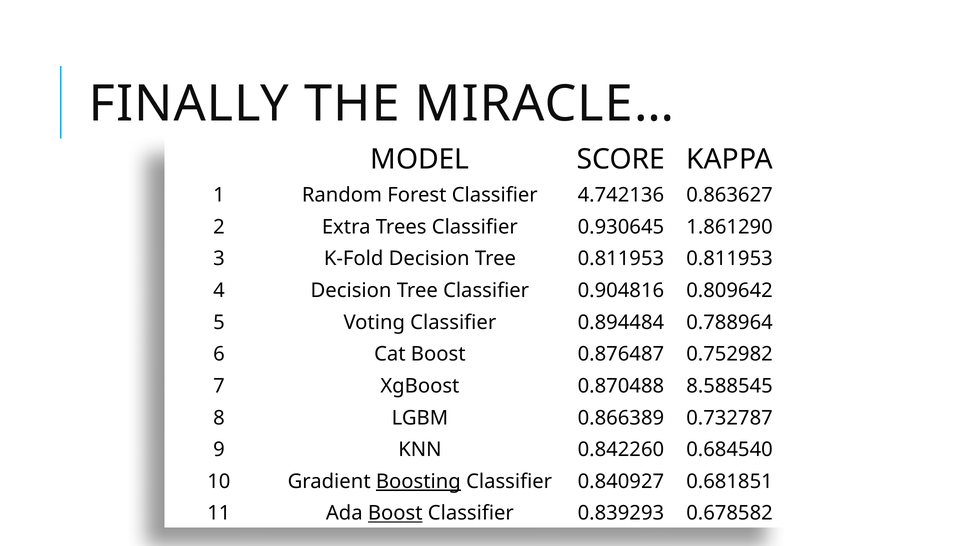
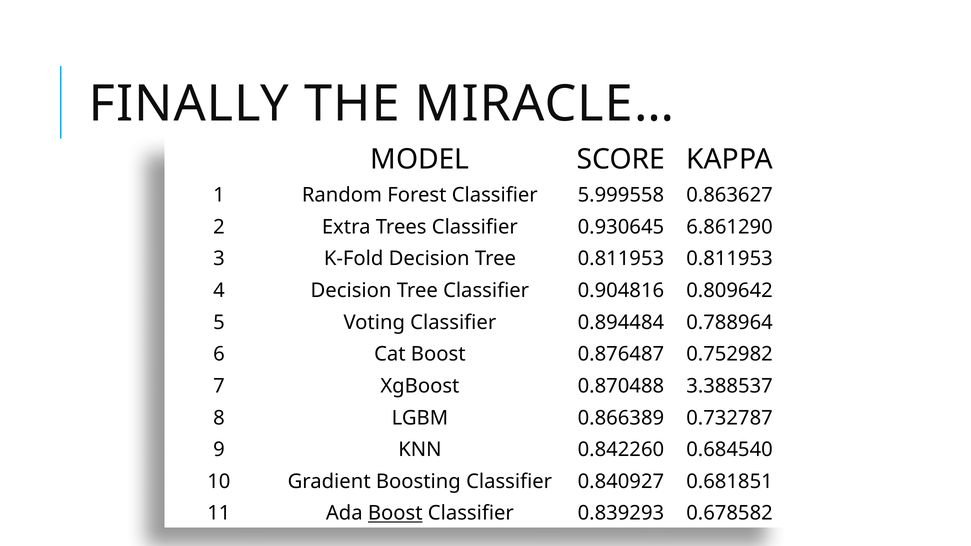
4.742136: 4.742136 -> 5.999558 (621, 195)
1.861290: 1.861290 -> 6.861290 (730, 227)
8.588545: 8.588545 -> 3.388537 (730, 386)
Boosting underline: present -> none (418, 482)
